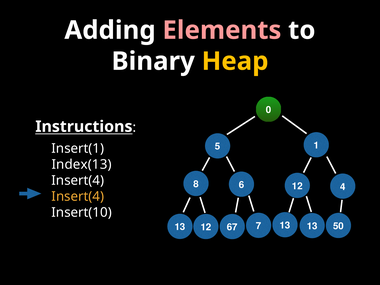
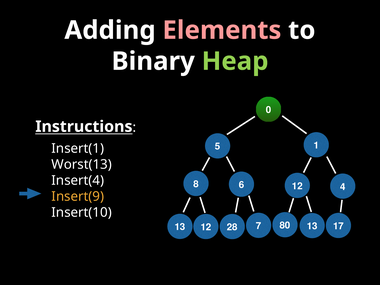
Heap colour: yellow -> light green (235, 61)
Index(13: Index(13 -> Worst(13 (82, 164)
Insert(4: Insert(4 -> Insert(9 (78, 196)
50: 50 -> 17 (338, 226)
67: 67 -> 28 (232, 227)
7 13: 13 -> 80 (285, 225)
